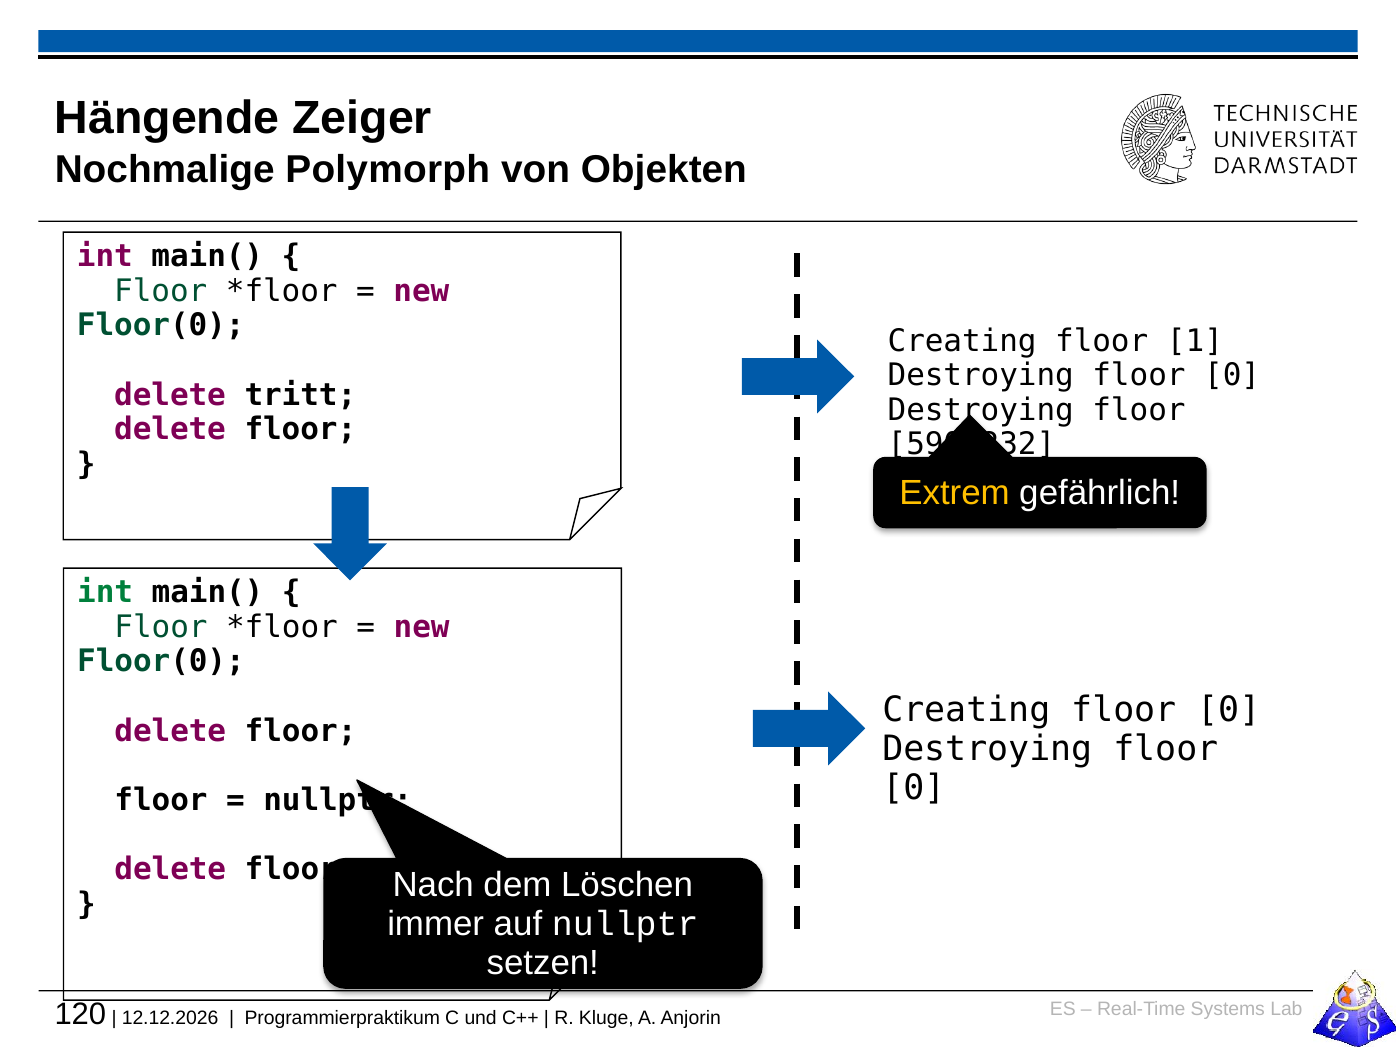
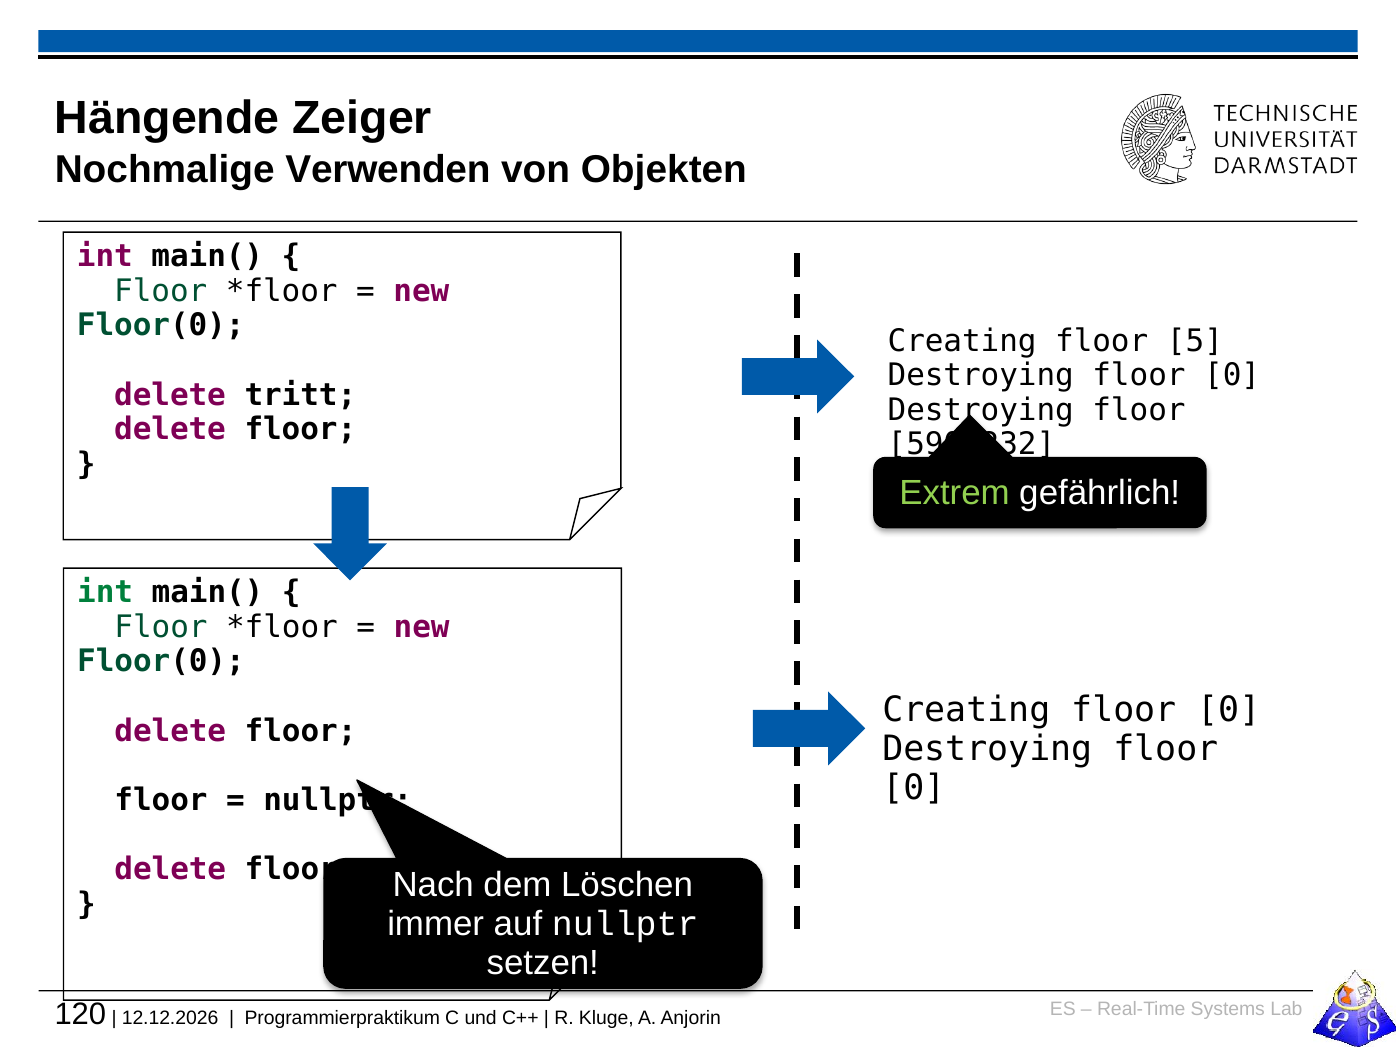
Polymorph: Polymorph -> Verwenden (388, 169)
1: 1 -> 5 (1195, 341)
Extrem colour: yellow -> light green (955, 493)
